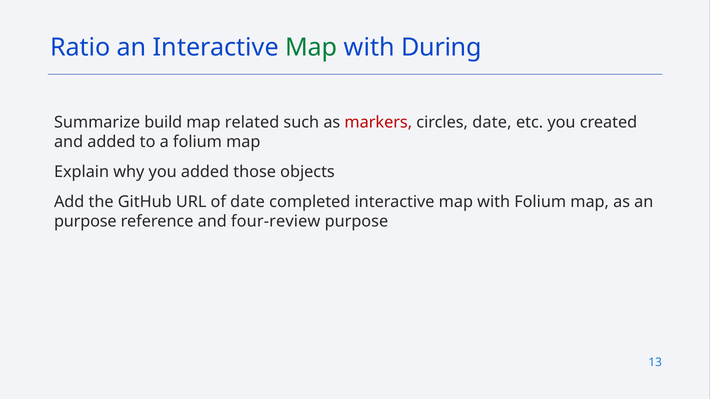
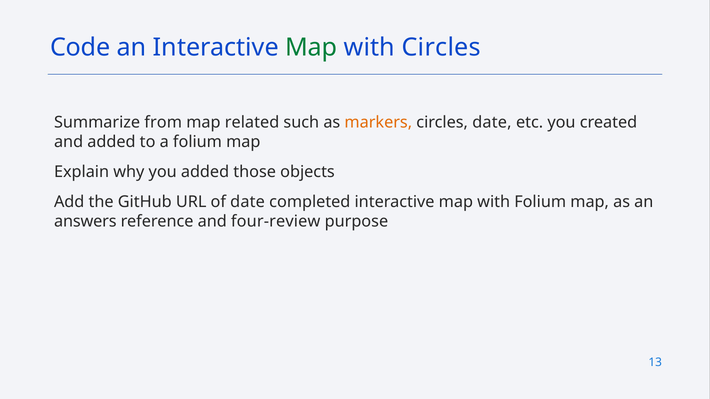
Ratio: Ratio -> Code (80, 47)
with During: During -> Circles (441, 47)
build: build -> from (163, 123)
markers colour: red -> orange (378, 123)
purpose: purpose -> answers (85, 221)
